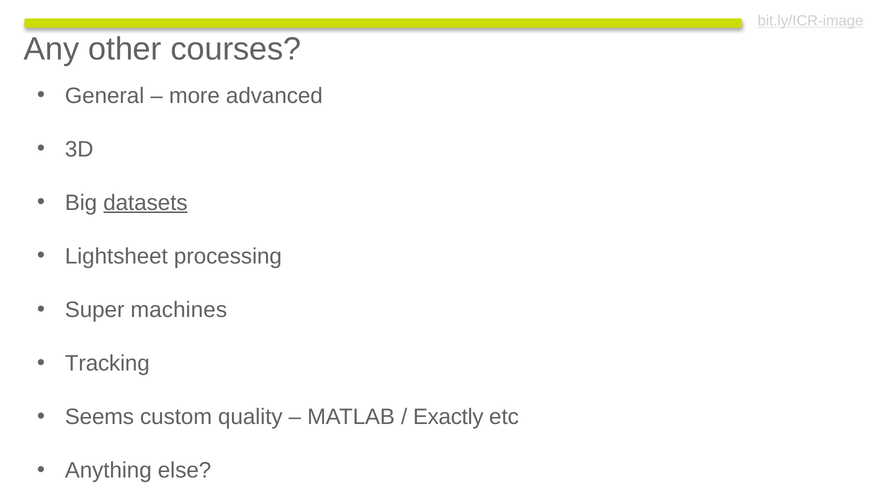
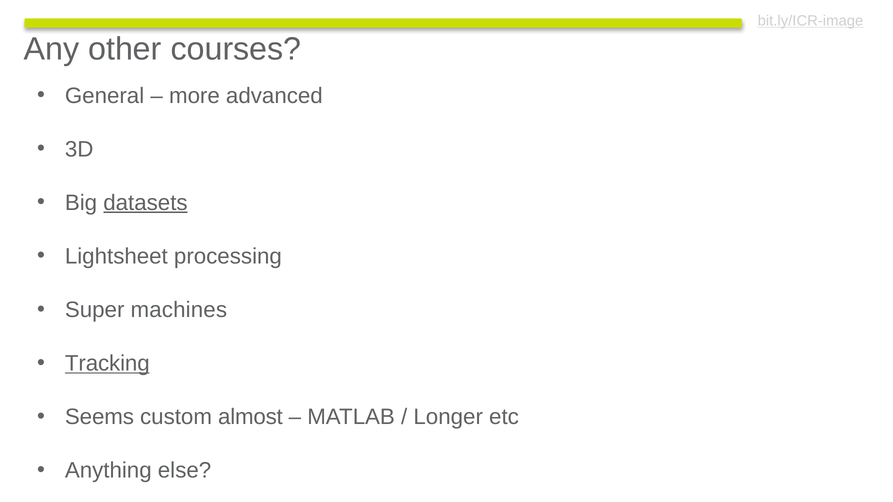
Tracking underline: none -> present (107, 364)
quality: quality -> almost (250, 417)
Exactly: Exactly -> Longer (448, 417)
